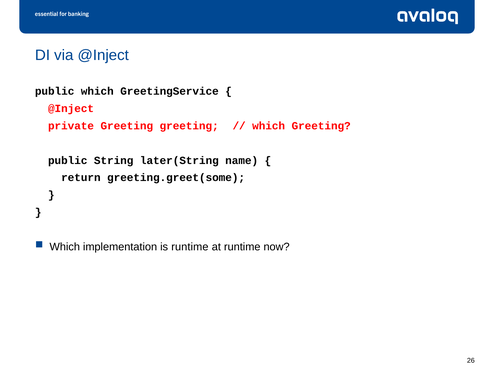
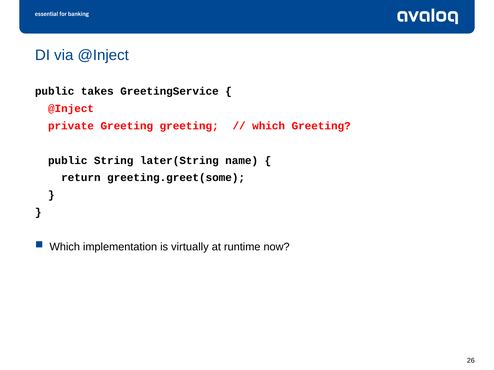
public which: which -> takes (97, 91)
is runtime: runtime -> virtually (190, 247)
